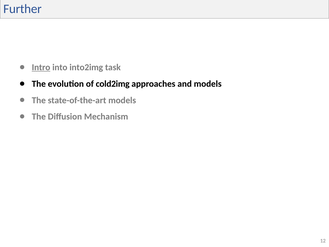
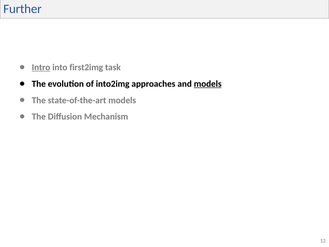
into2img: into2img -> first2img (86, 67)
cold2img: cold2img -> into2img (113, 84)
models underline: none -> present (208, 84)
